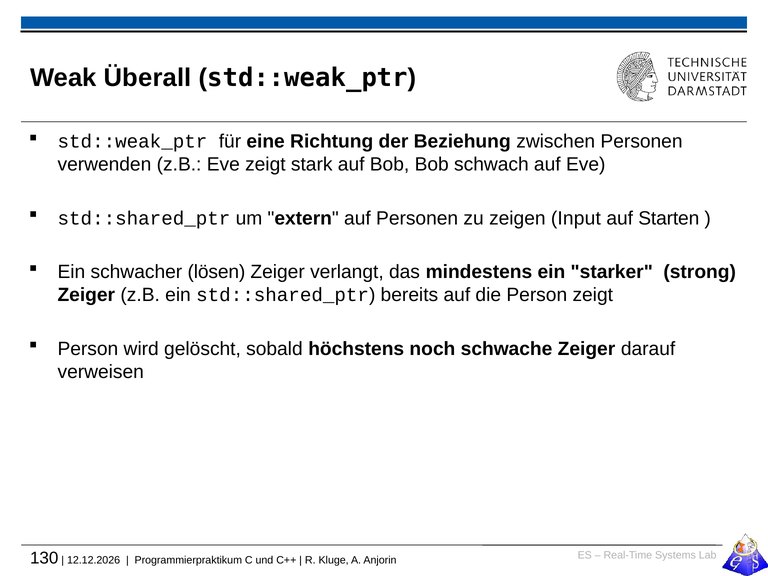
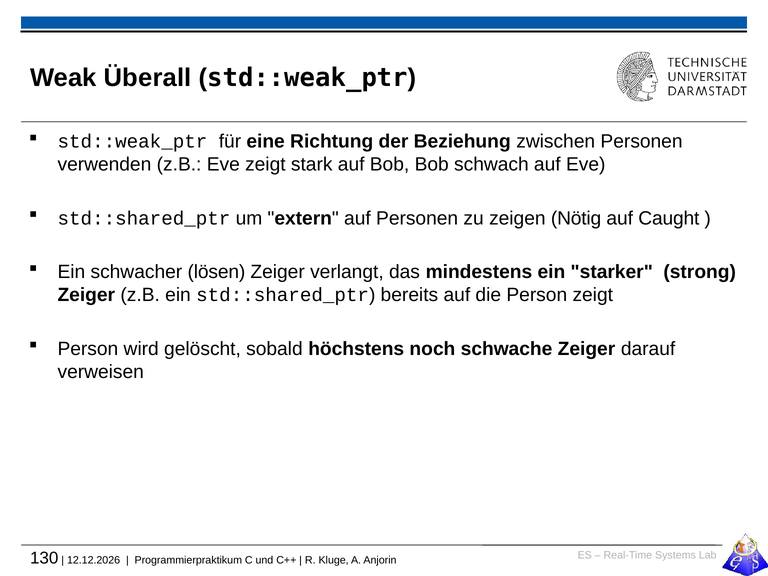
Input: Input -> Nötig (576, 218)
Starten: Starten -> Caught (669, 218)
